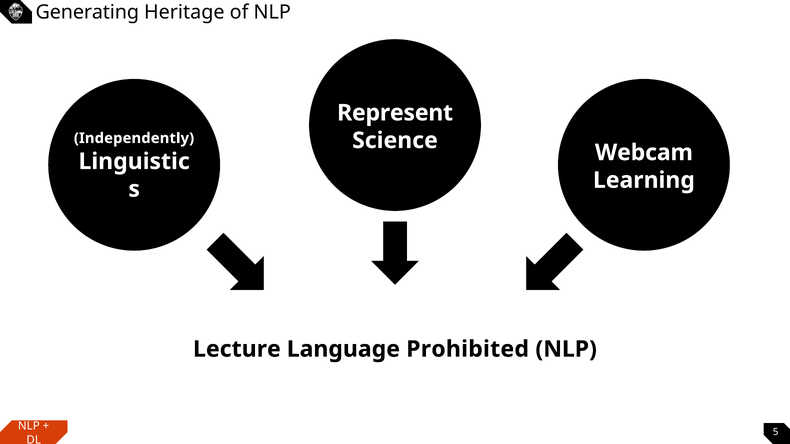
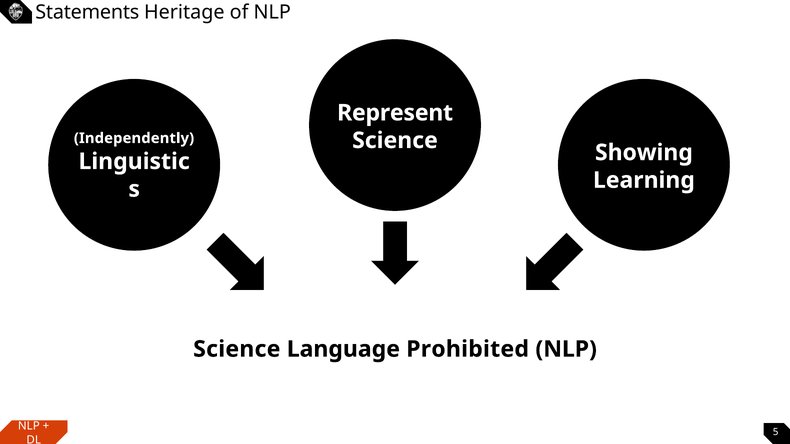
Generating: Generating -> Statements (87, 12)
Webcam: Webcam -> Showing (644, 153)
Lecture: Lecture -> Science (237, 349)
